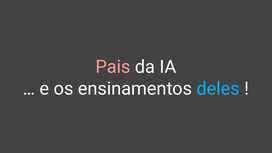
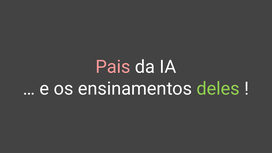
deles colour: light blue -> light green (218, 89)
